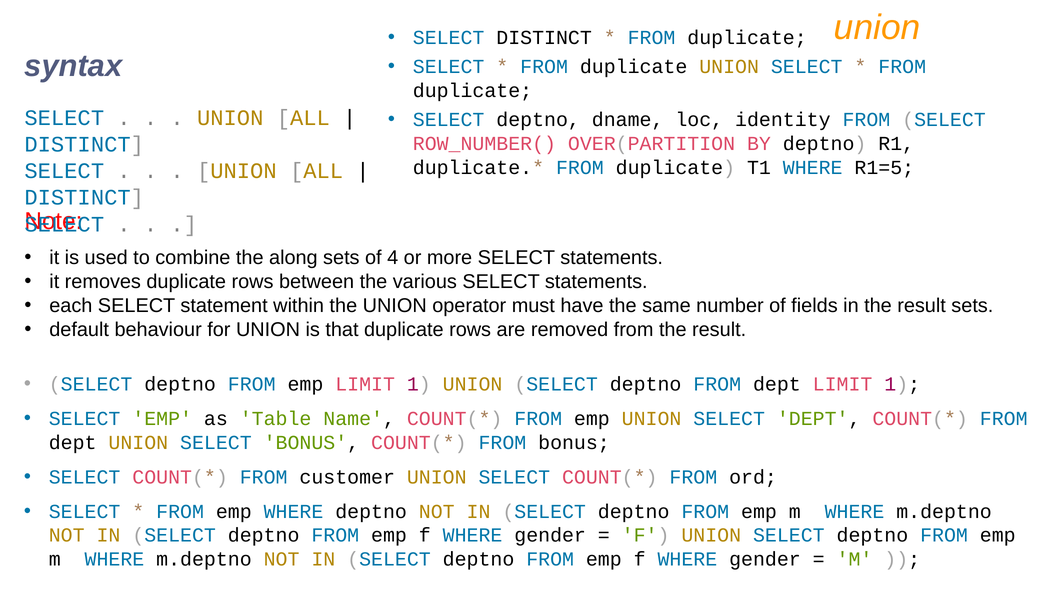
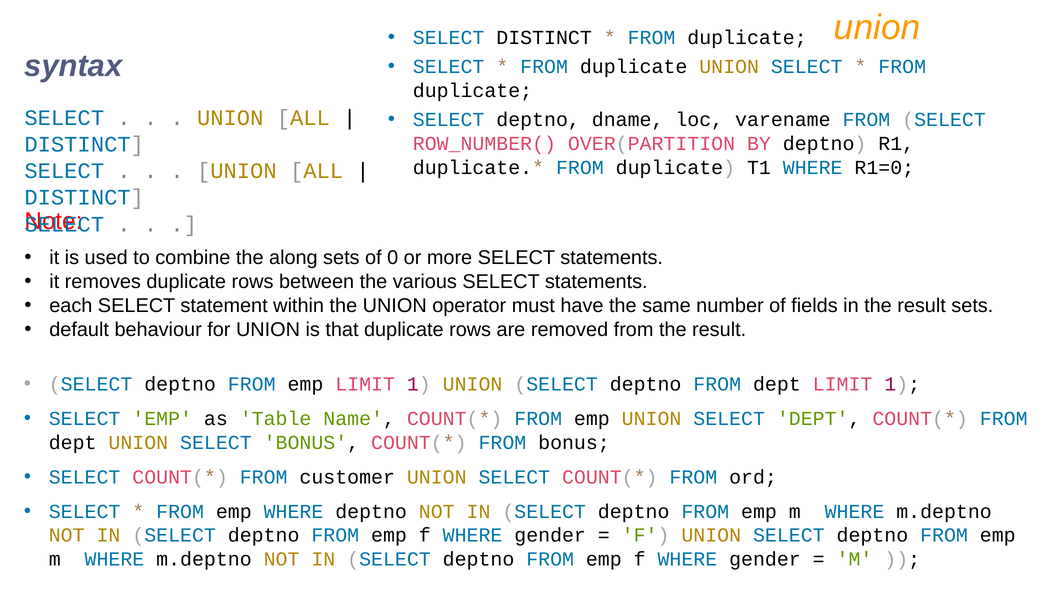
identity: identity -> varename (783, 120)
R1=5: R1=5 -> R1=0 (884, 167)
4: 4 -> 0 (393, 258)
